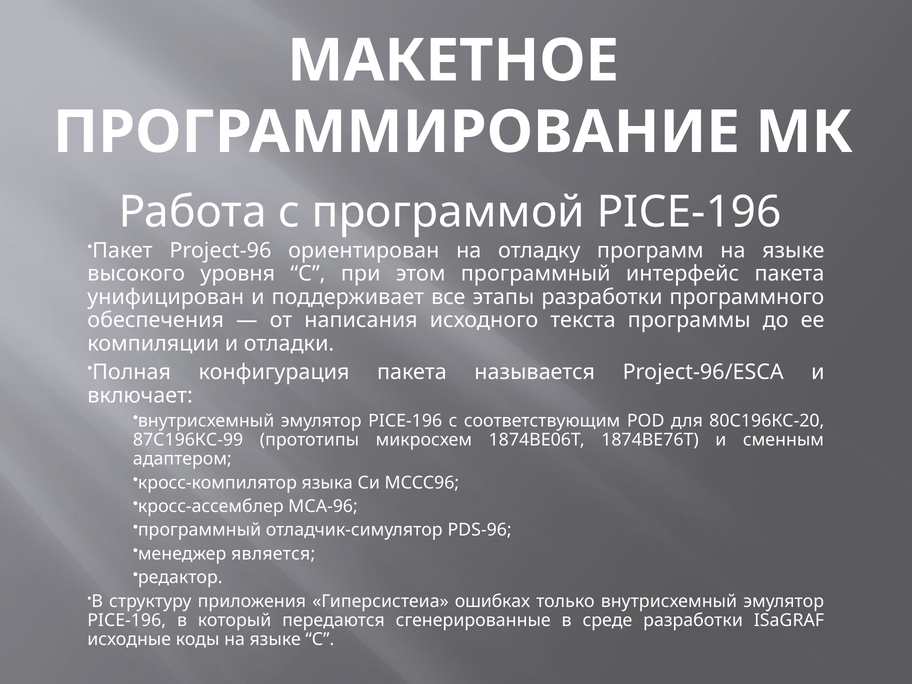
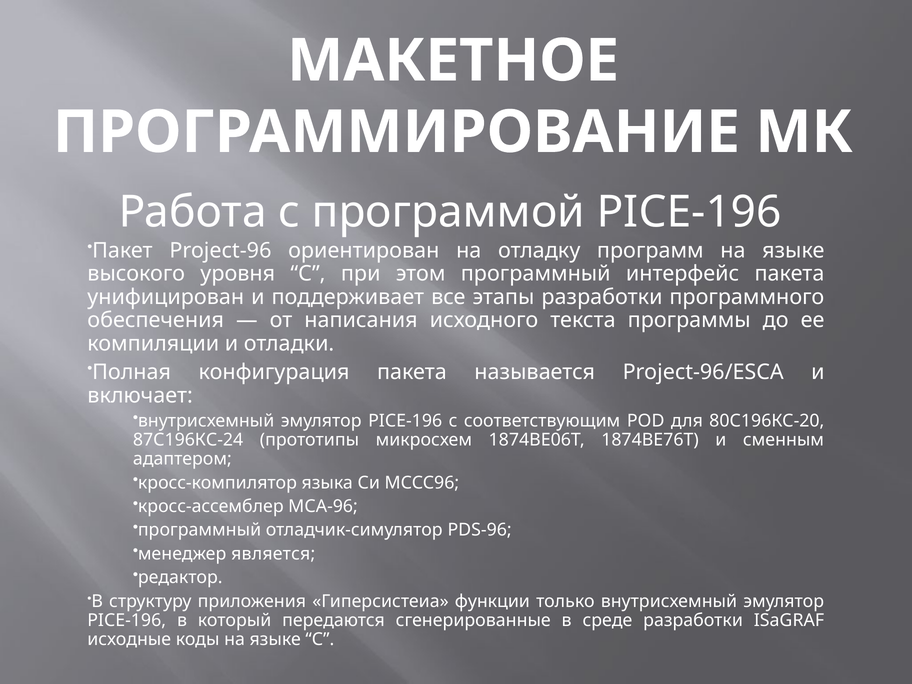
87С196КС-99: 87С196КС-99 -> 87С196КС-24 (188, 440)
ошибках: ошибках -> функции (492, 601)
